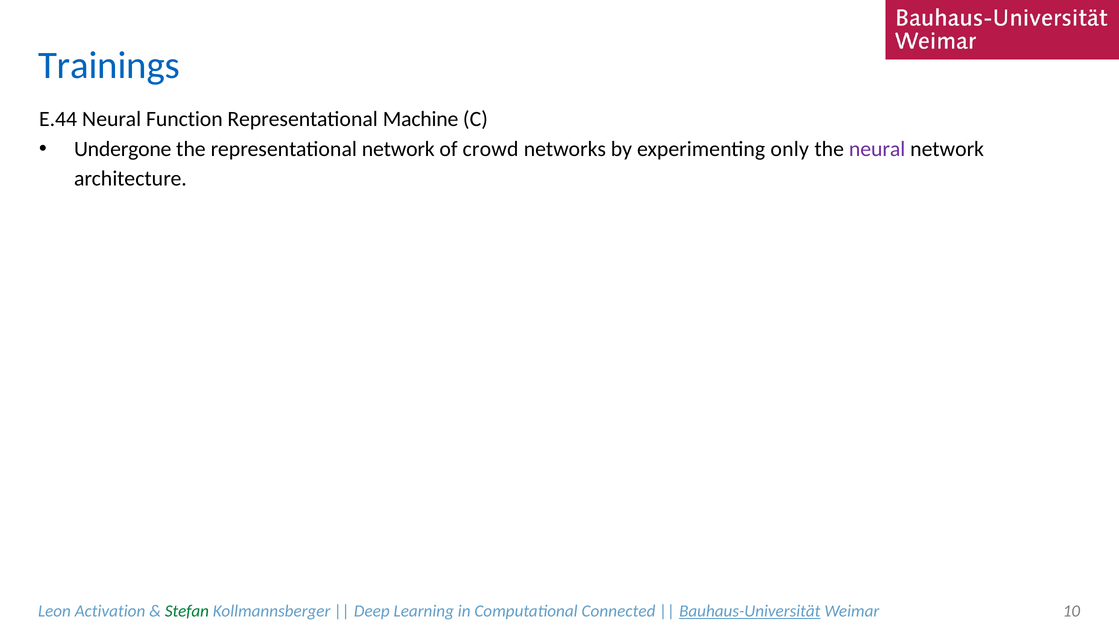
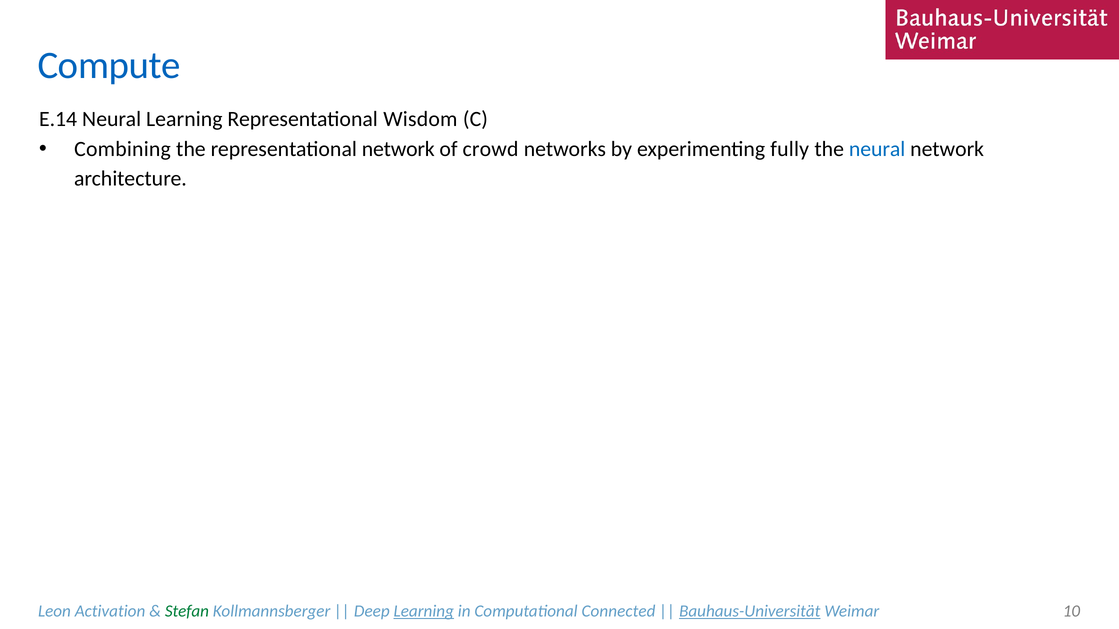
Trainings: Trainings -> Compute (109, 65)
E.44: E.44 -> E.14 (58, 119)
Neural Function: Function -> Learning (184, 119)
Machine: Machine -> Wisdom (420, 119)
Undergone: Undergone -> Combining (123, 149)
only: only -> fully (790, 149)
neural colour: purple -> blue (877, 149)
Learning underline: none -> present (424, 612)
